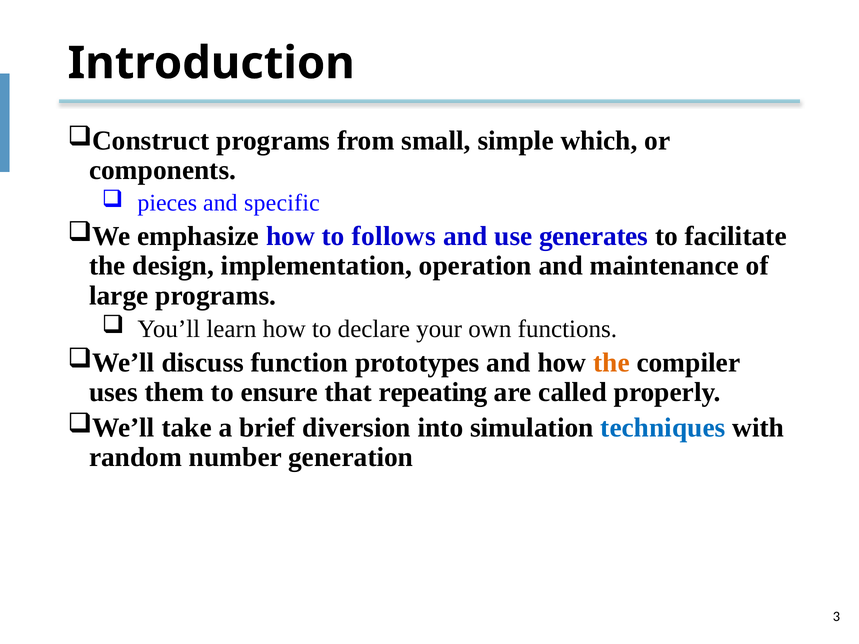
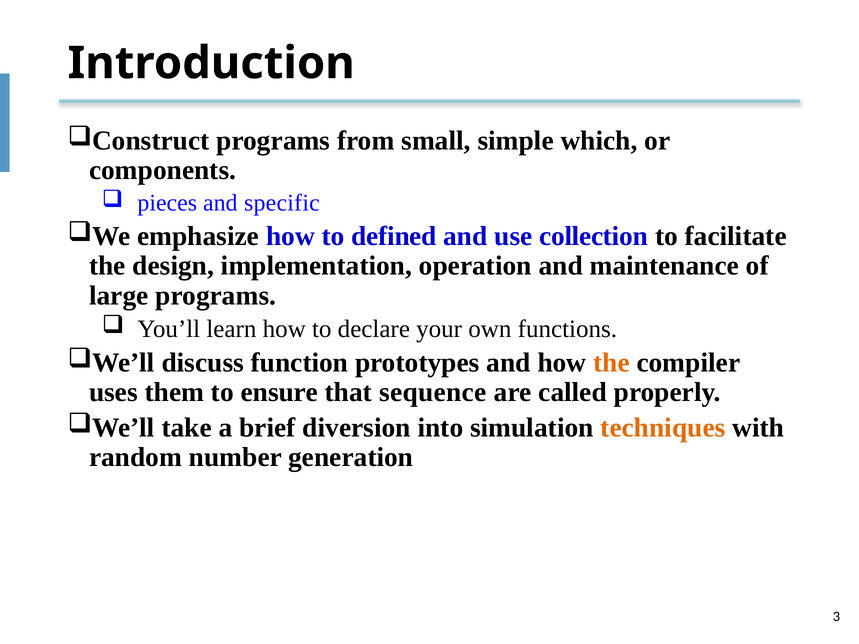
follows: follows -> defined (394, 236)
generates: generates -> collection (593, 236)
repeating: repeating -> sequence (433, 393)
techniques colour: blue -> orange (663, 428)
